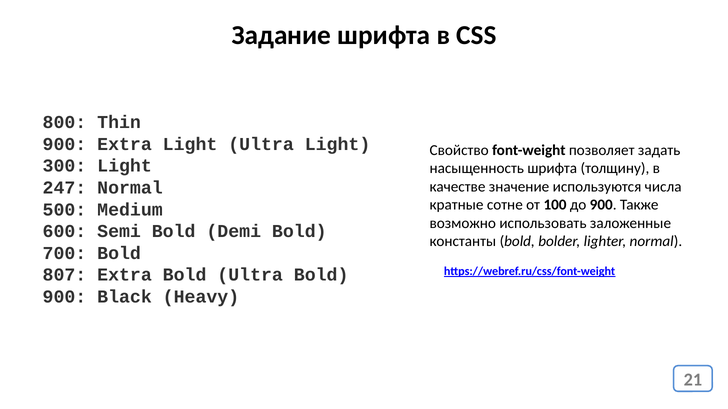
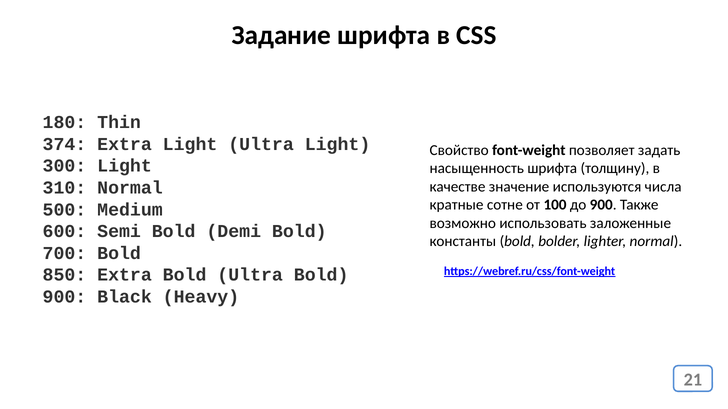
800: 800 -> 180 (64, 122)
900: 900 -> 374 (64, 144)
247: 247 -> 310 (64, 188)
807: 807 -> 850 (64, 275)
